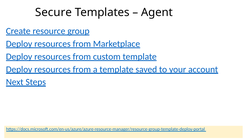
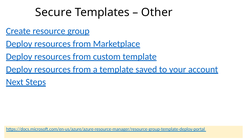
Agent: Agent -> Other (157, 12)
